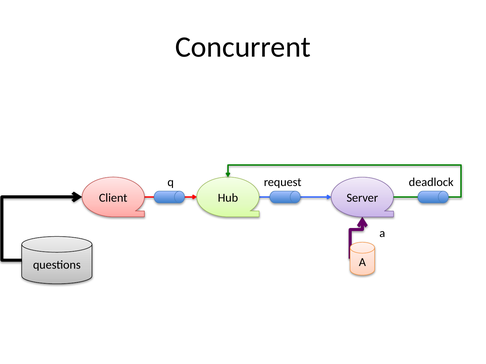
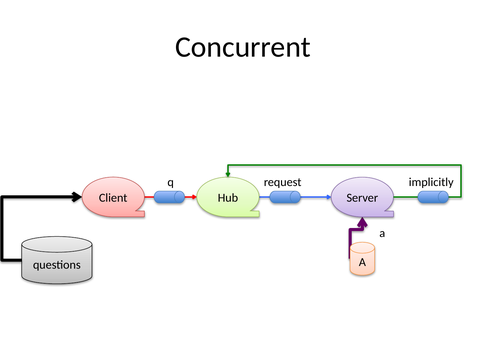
deadlock: deadlock -> implicitly (431, 182)
